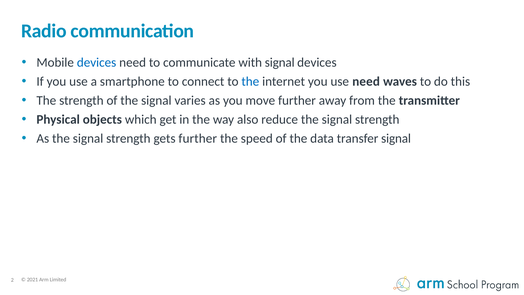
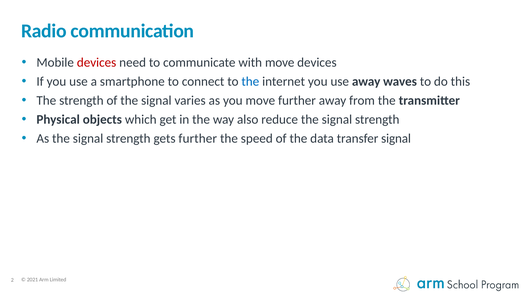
devices colour: blue -> red (97, 62)
with signal: signal -> move (280, 62)
use need: need -> away (366, 81)
